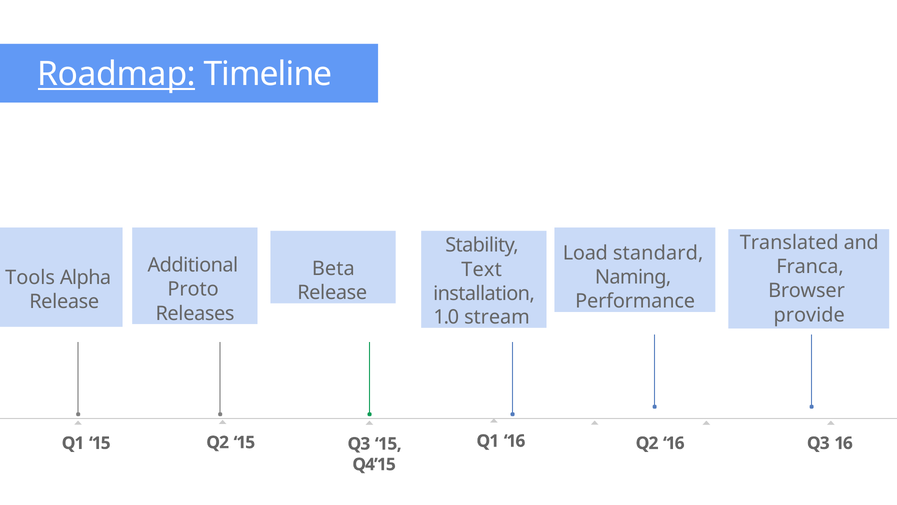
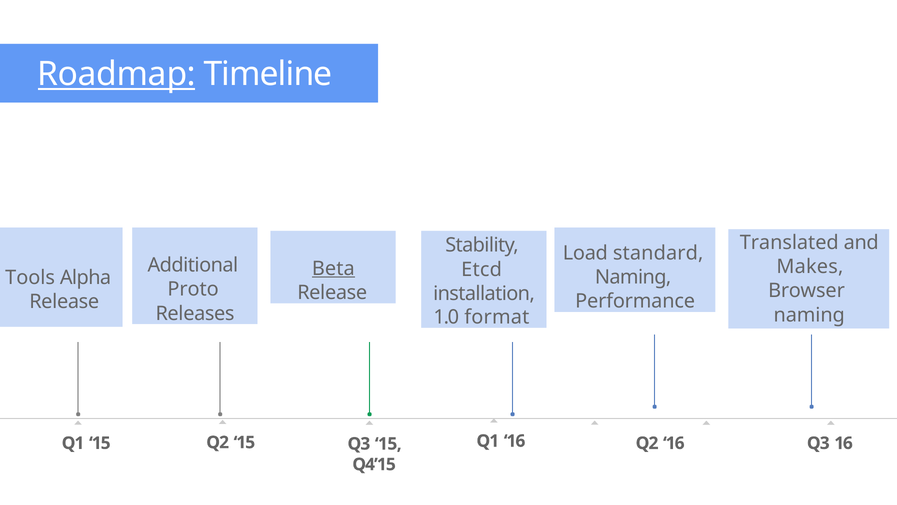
Franca: Franca -> Makes (810, 267)
Beta underline: none -> present (333, 268)
Text: Text -> Etcd (482, 269)
provide: provide -> naming (809, 315)
stream: stream -> format (497, 317)
